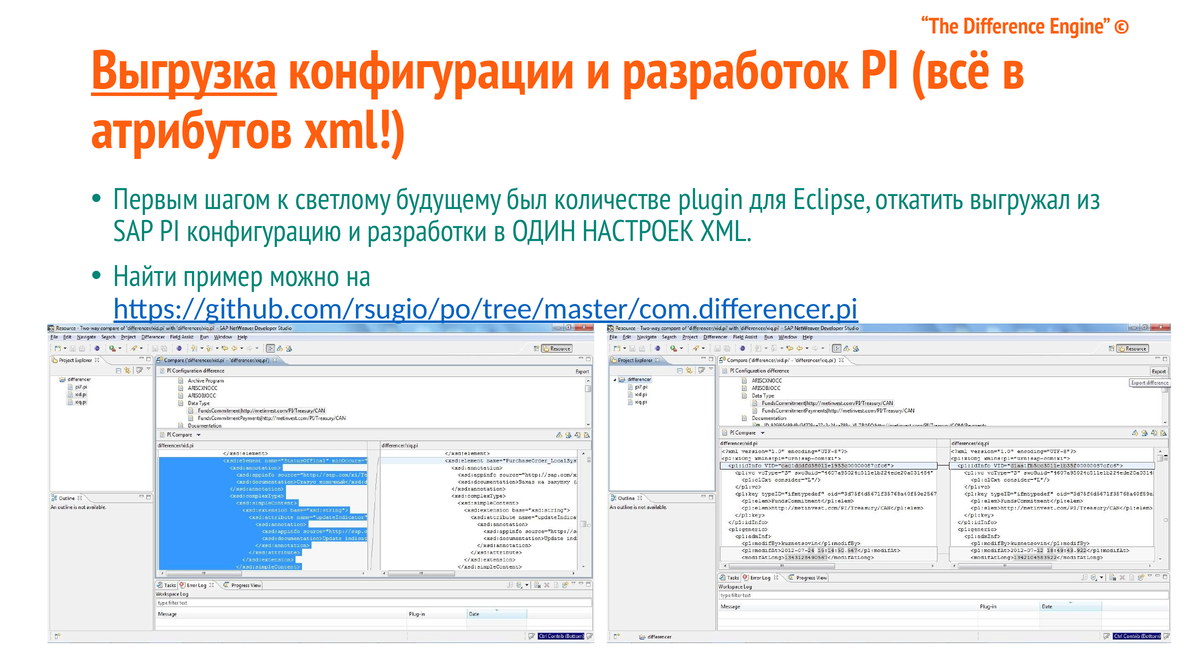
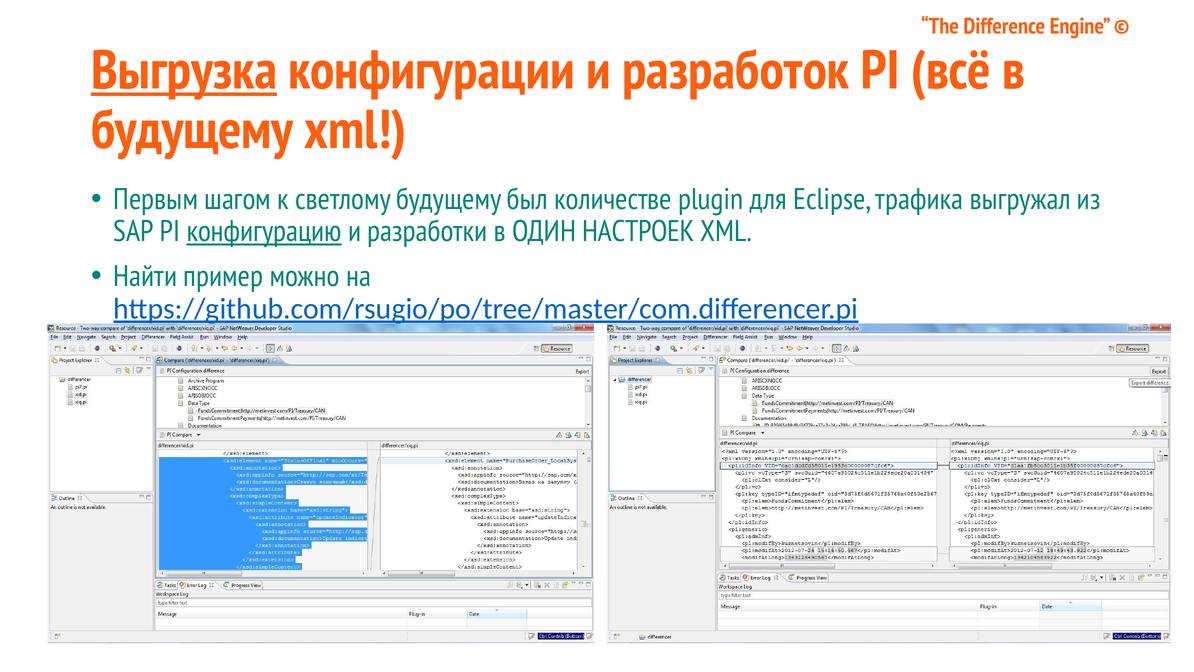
атрибутов: атрибутов -> будущему (192, 130)
откатить: откатить -> трафика (919, 199)
конфигурацию underline: none -> present (264, 231)
